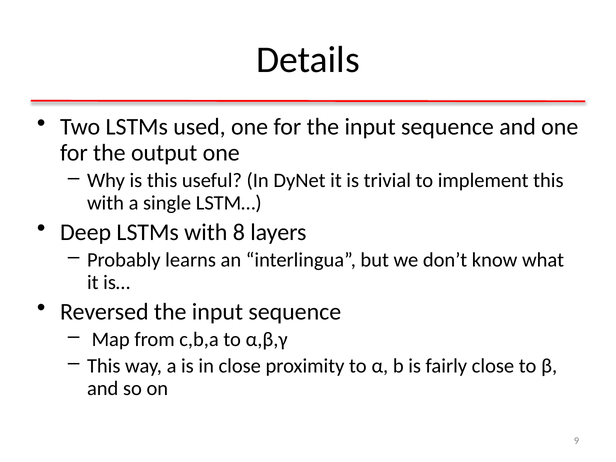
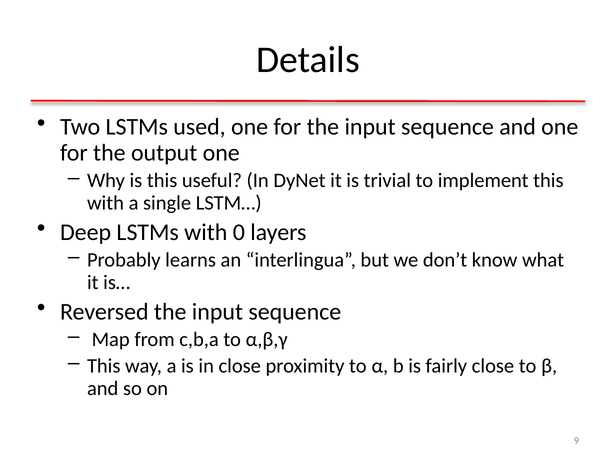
8: 8 -> 0 (239, 232)
